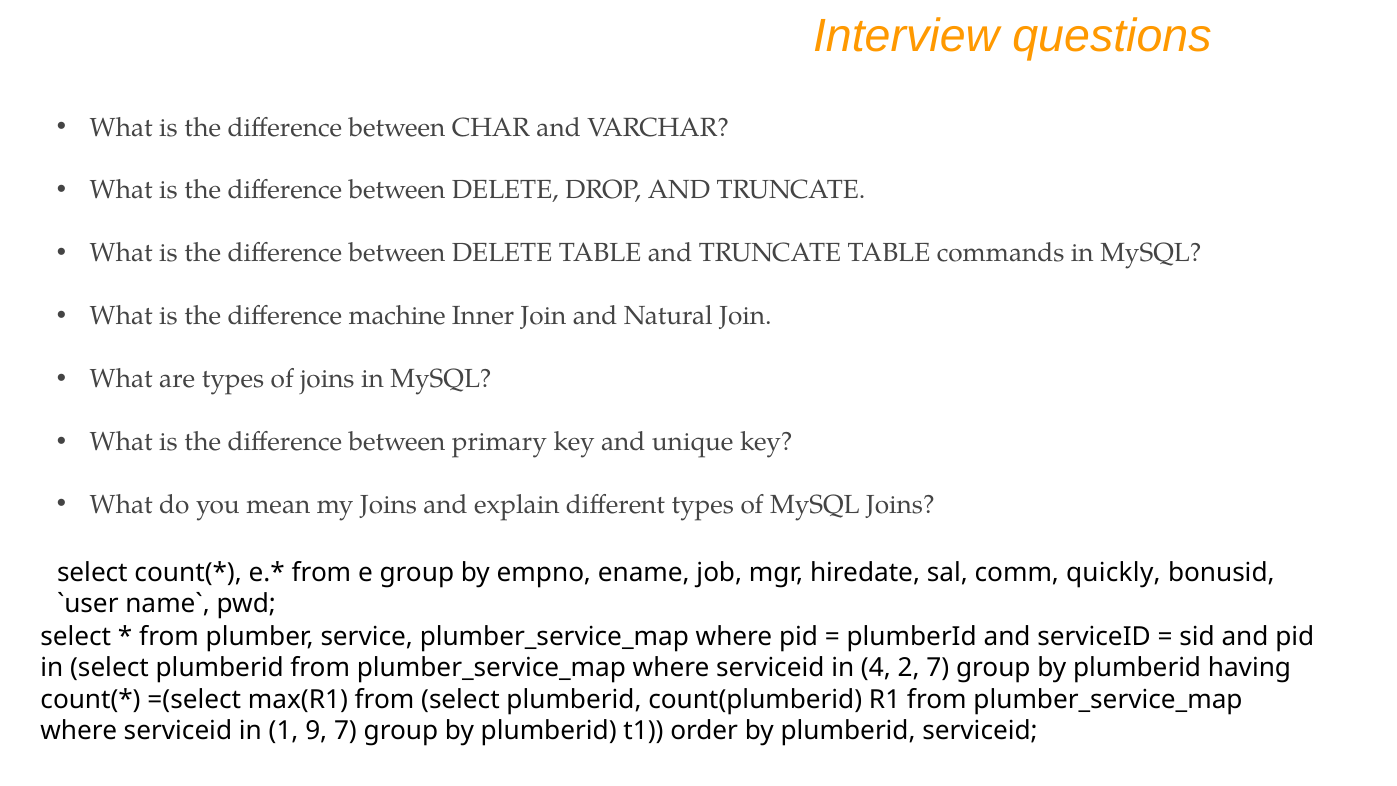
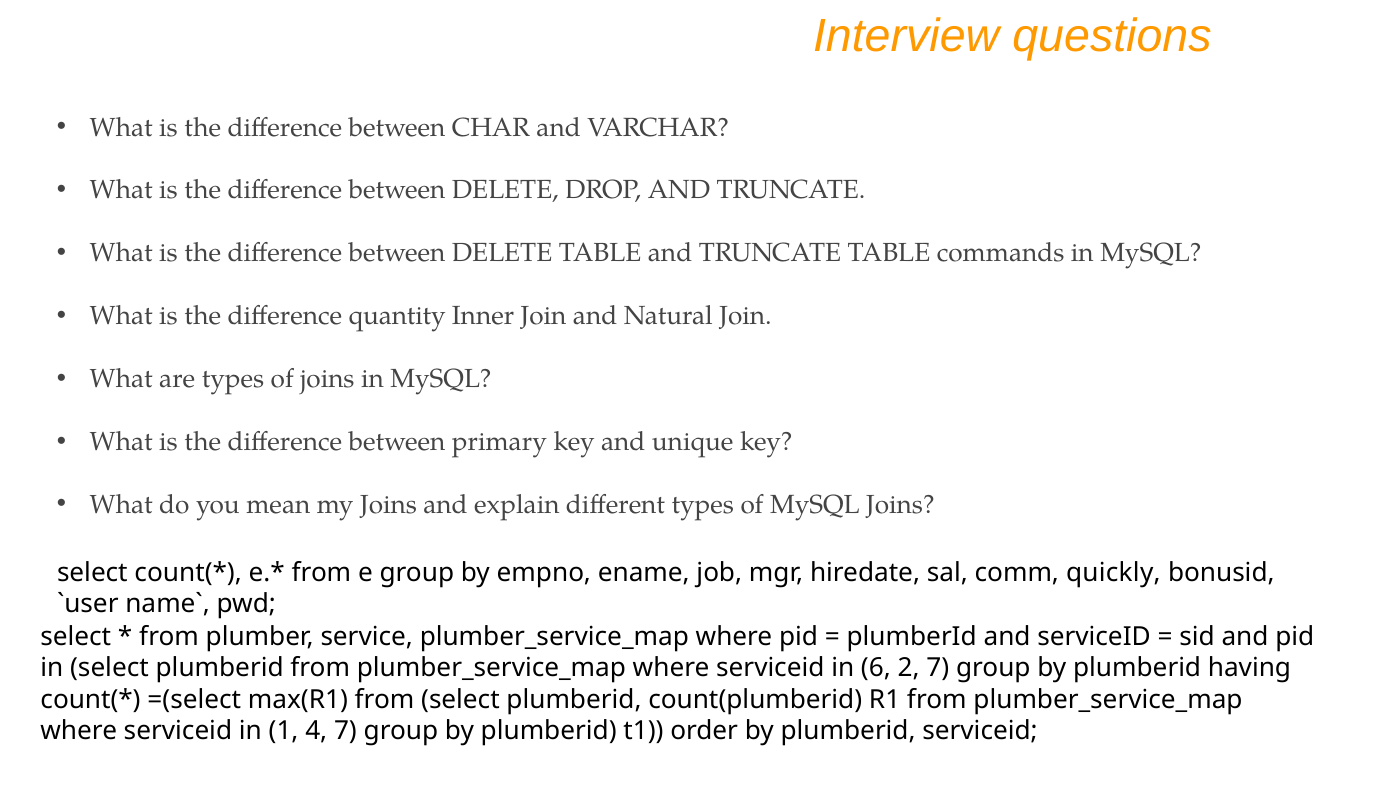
machine: machine -> quantity (397, 316)
4: 4 -> 6 (876, 668)
9: 9 -> 4 (316, 731)
